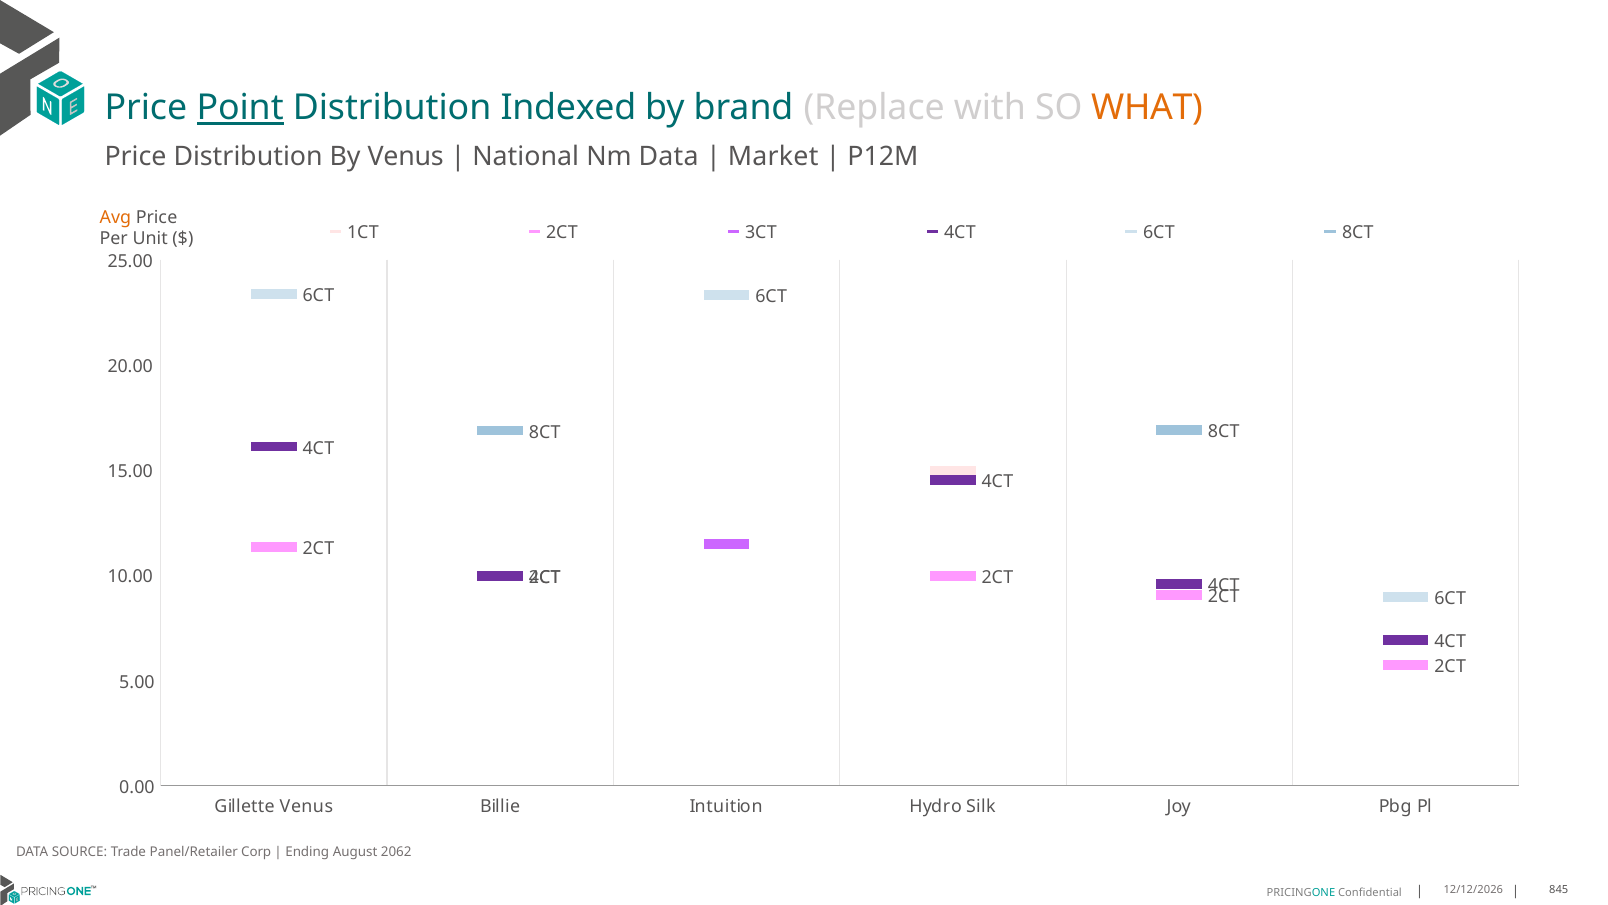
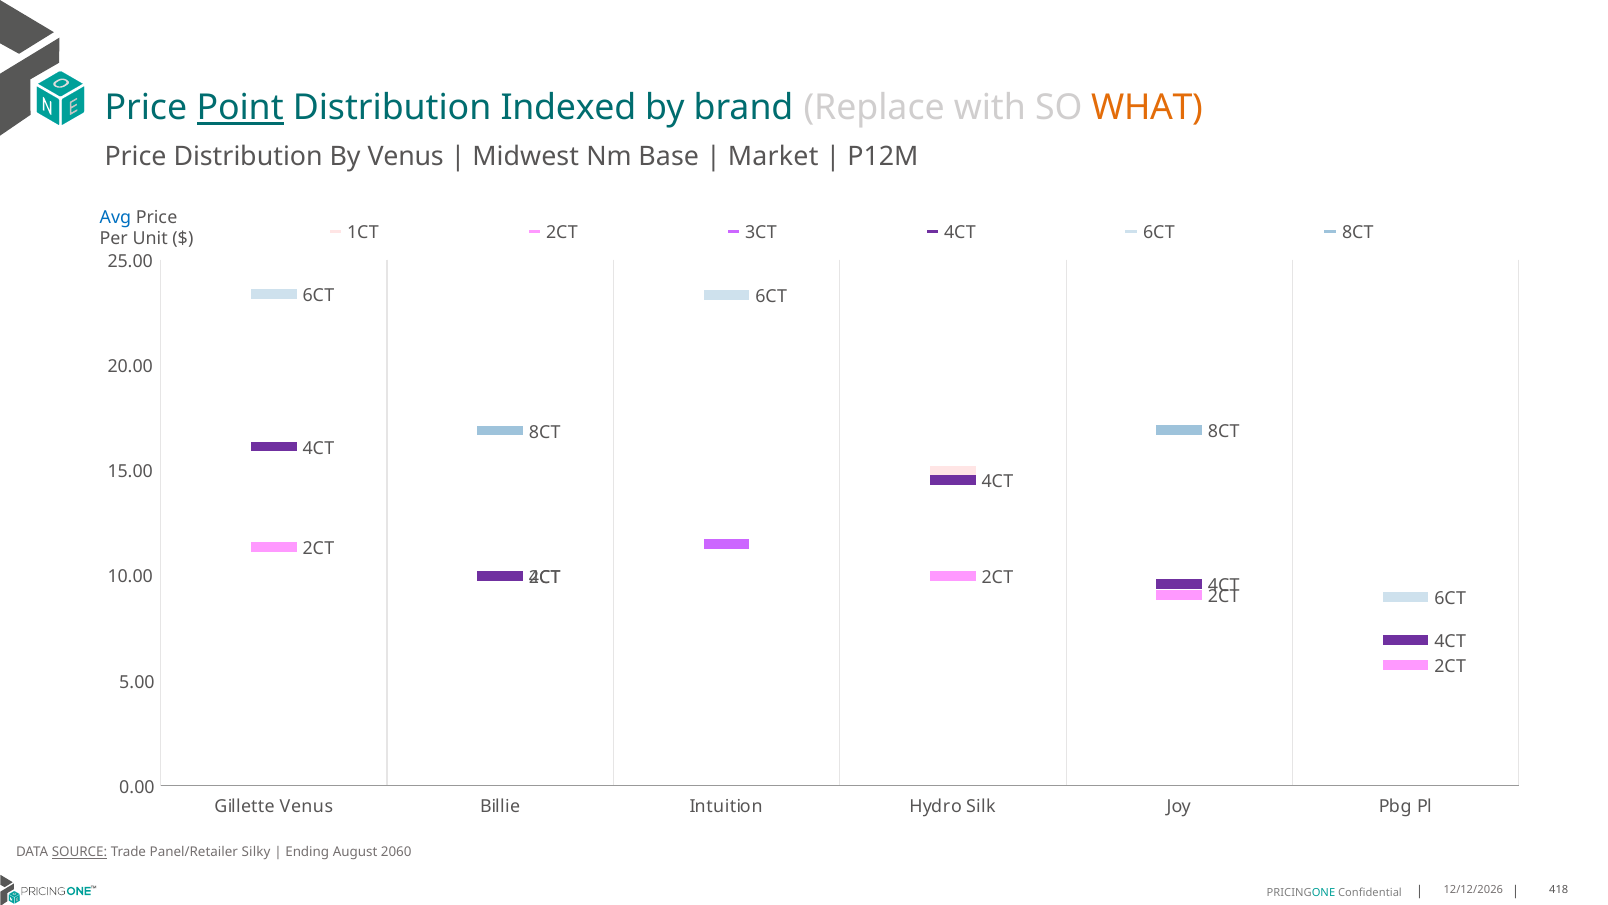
National: National -> Midwest (526, 157)
Nm Data: Data -> Base (669, 157)
Avg colour: orange -> blue (115, 217)
SOURCE underline: none -> present (79, 852)
Corp: Corp -> Silky (256, 852)
2062: 2062 -> 2060 (396, 852)
845: 845 -> 418 (1559, 889)
